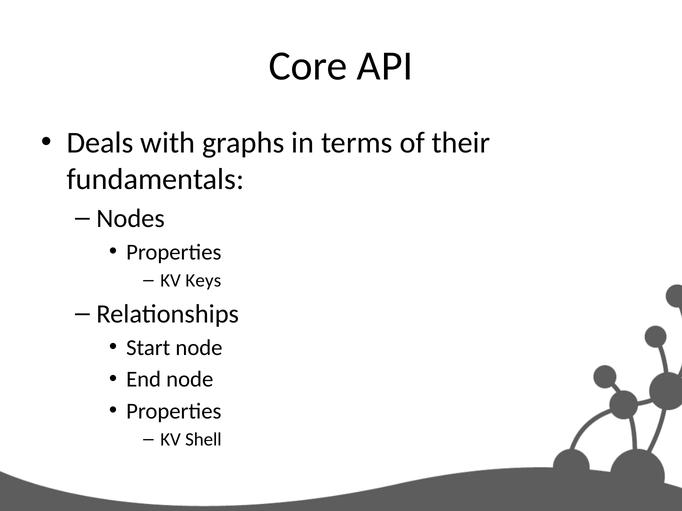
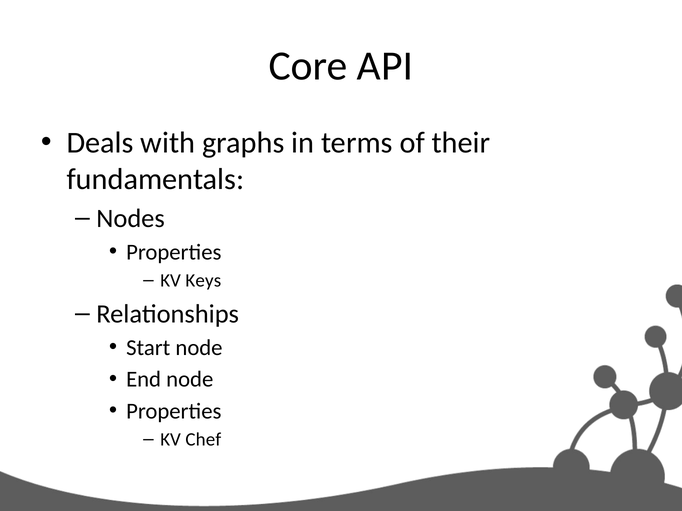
Shell: Shell -> Chef (203, 440)
